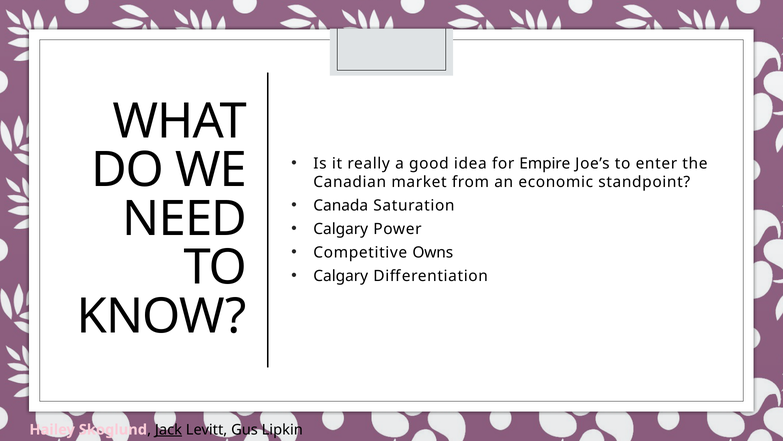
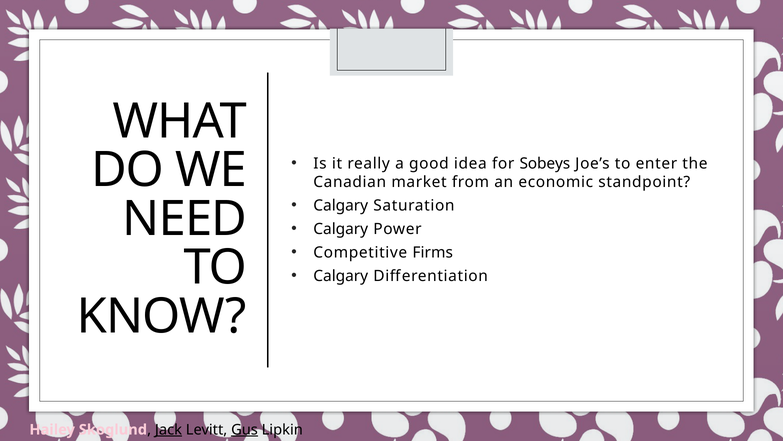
Empire: Empire -> Sobeys (545, 163)
Canada: Canada -> Calgary (341, 205)
Owns: Owns -> Firms (433, 252)
Gus underline: none -> present (244, 429)
